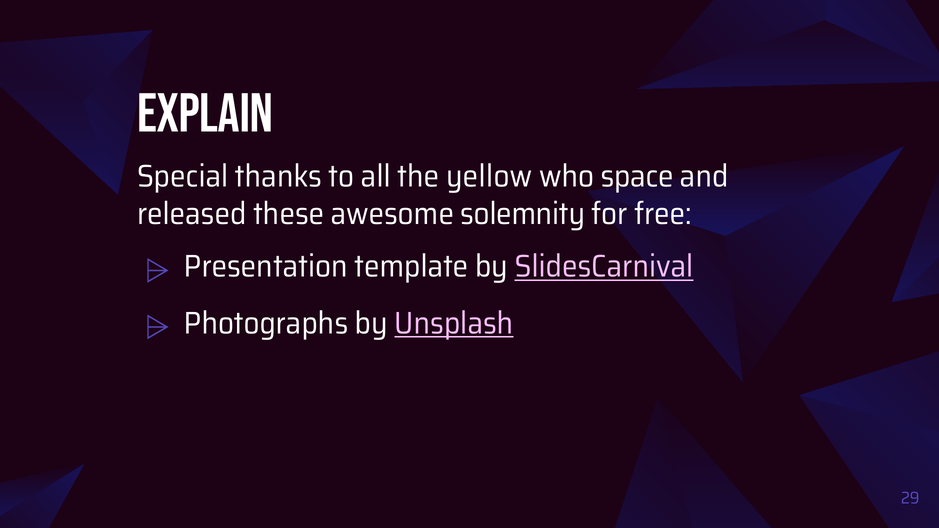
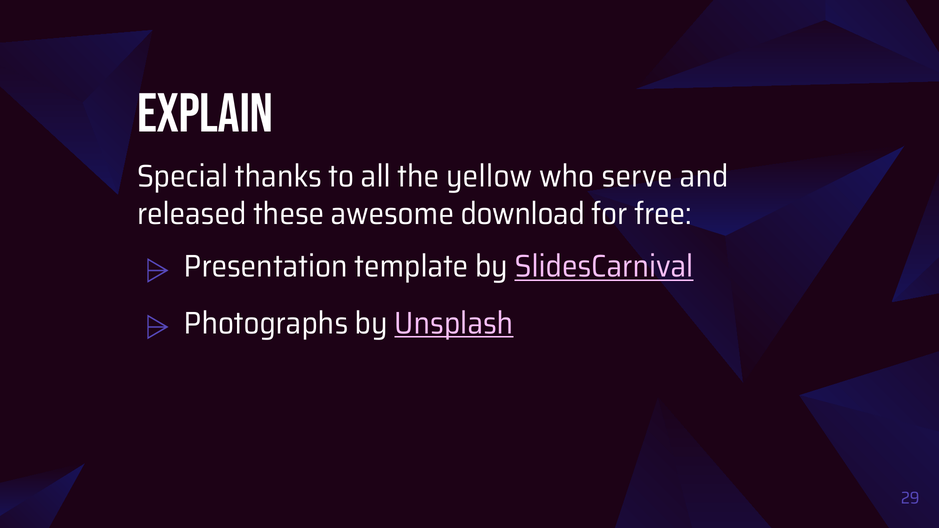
space: space -> serve (637, 176)
solemnity: solemnity -> download (523, 214)
